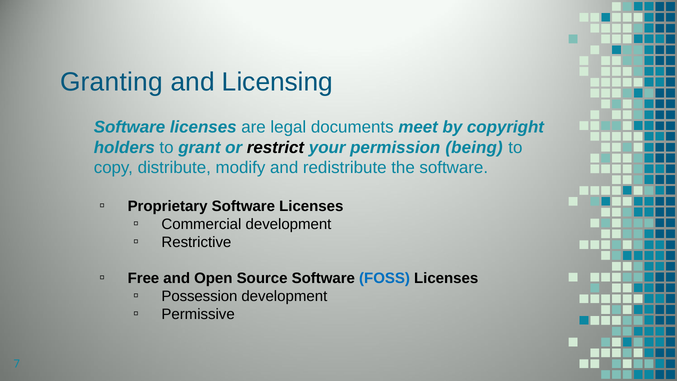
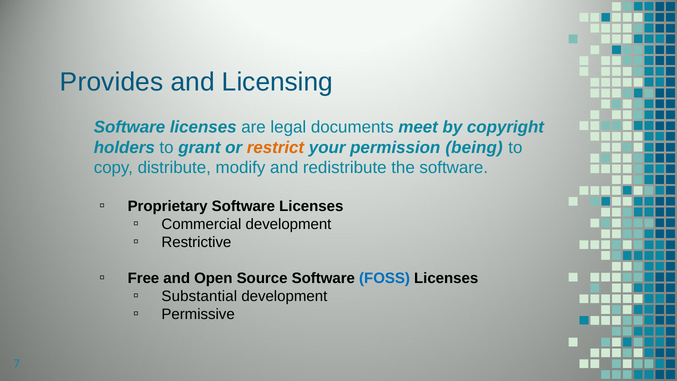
Granting: Granting -> Provides (112, 82)
restrict colour: black -> orange (275, 147)
Possession: Possession -> Substantial (199, 296)
